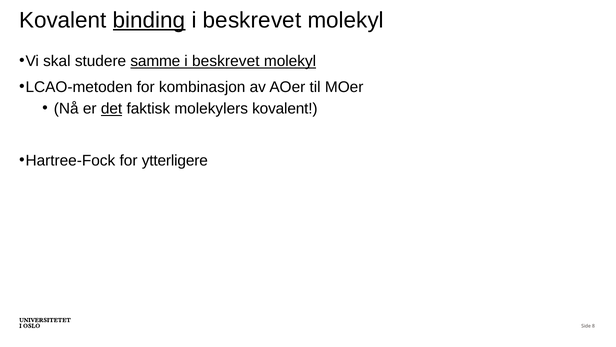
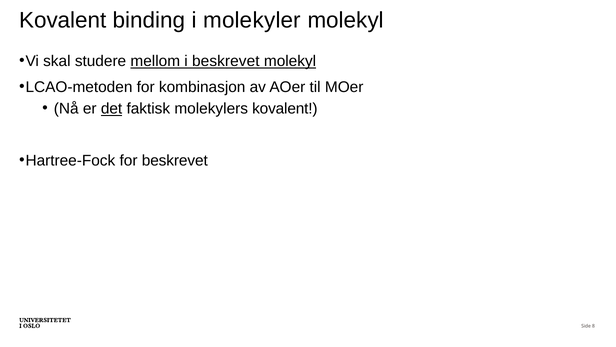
binding underline: present -> none (149, 20)
beskrevet: beskrevet -> molekyler (252, 20)
samme: samme -> mellom (155, 61)
for ytterligere: ytterligere -> beskrevet (175, 160)
